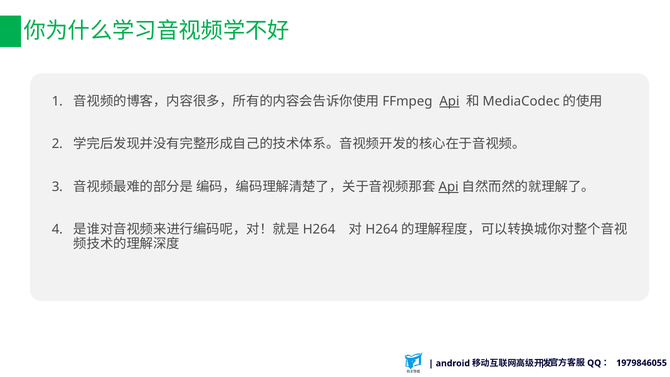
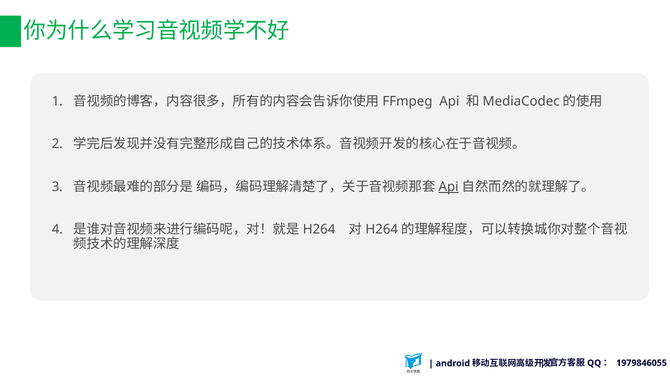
Api underline: present -> none (449, 101)
